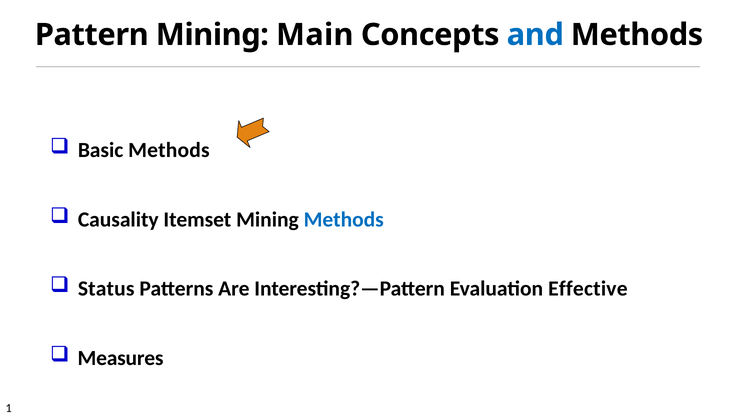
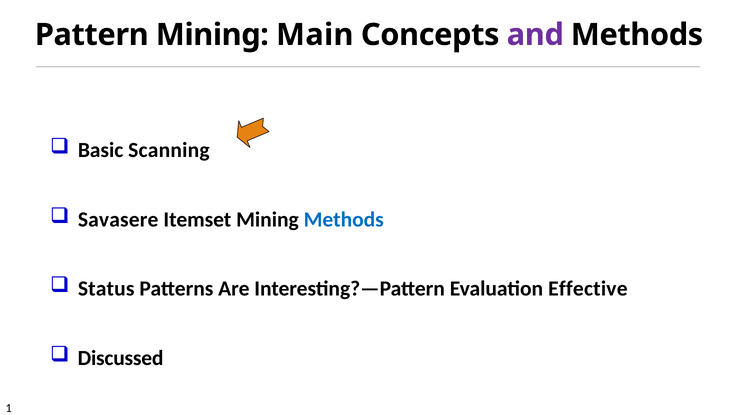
and colour: blue -> purple (535, 35)
Basic Methods: Methods -> Scanning (169, 150)
Causality: Causality -> Savasere (118, 220)
Measures: Measures -> Discussed (121, 358)
